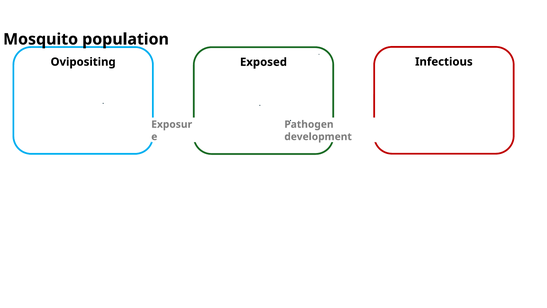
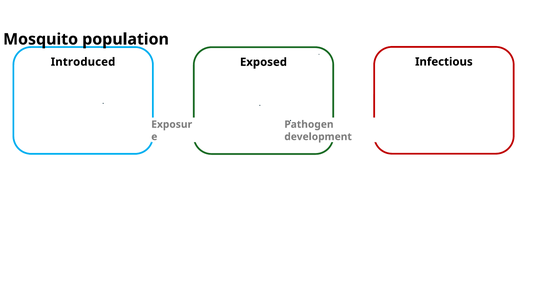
Ovipositing: Ovipositing -> Introduced (83, 62)
